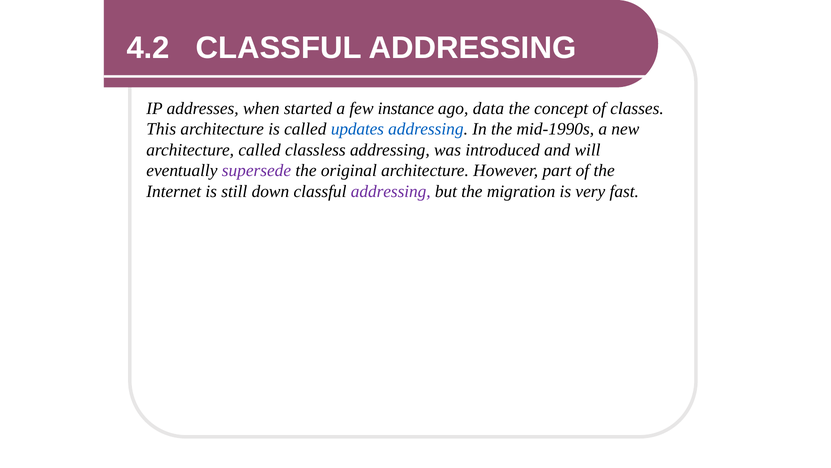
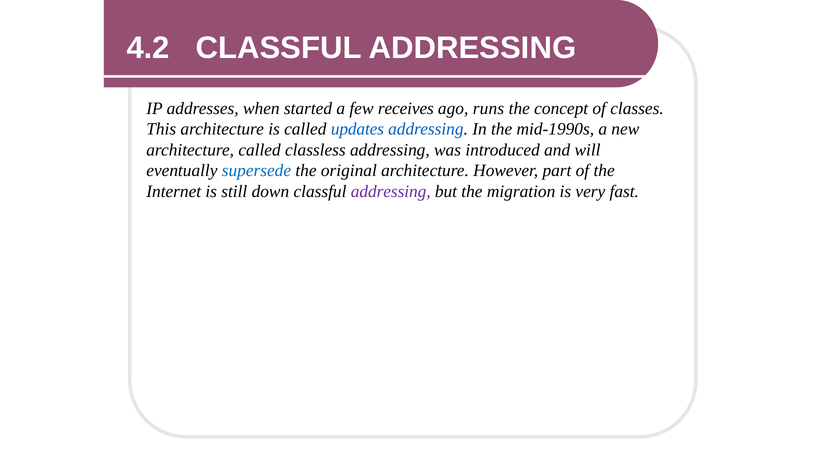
instance: instance -> receives (406, 108)
data: data -> runs (488, 108)
supersede colour: purple -> blue (256, 171)
